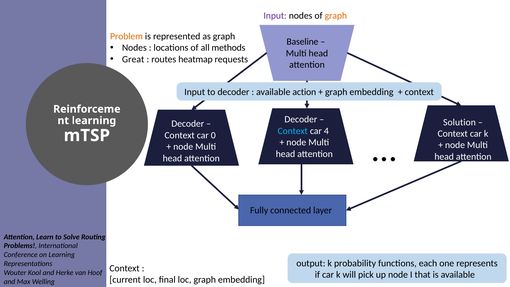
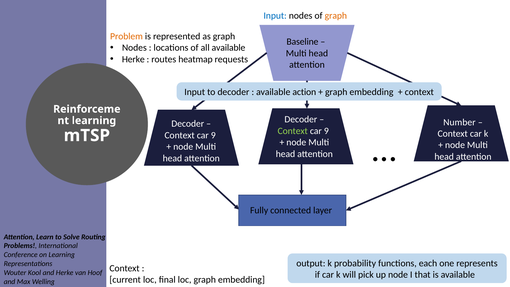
Input colour: purple -> blue (275, 16)
all methods: methods -> available (228, 48)
Great: Great -> Herke (133, 59)
Solution: Solution -> Number (459, 122)
Context colour: light blue -> light green (293, 131)
4: 4 -> 9 (326, 131)
0: 0 -> 9 (213, 135)
